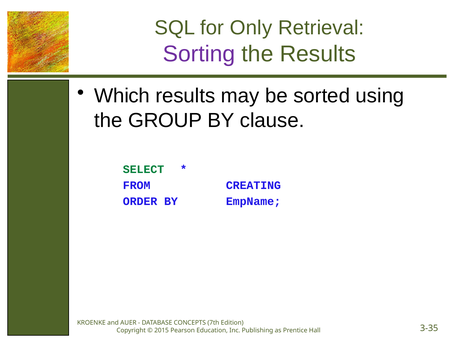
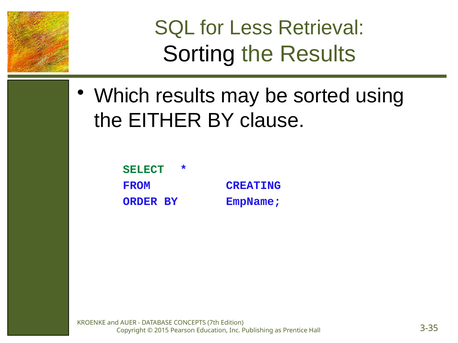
Only: Only -> Less (251, 28)
Sorting colour: purple -> black (199, 54)
GROUP: GROUP -> EITHER (165, 121)
